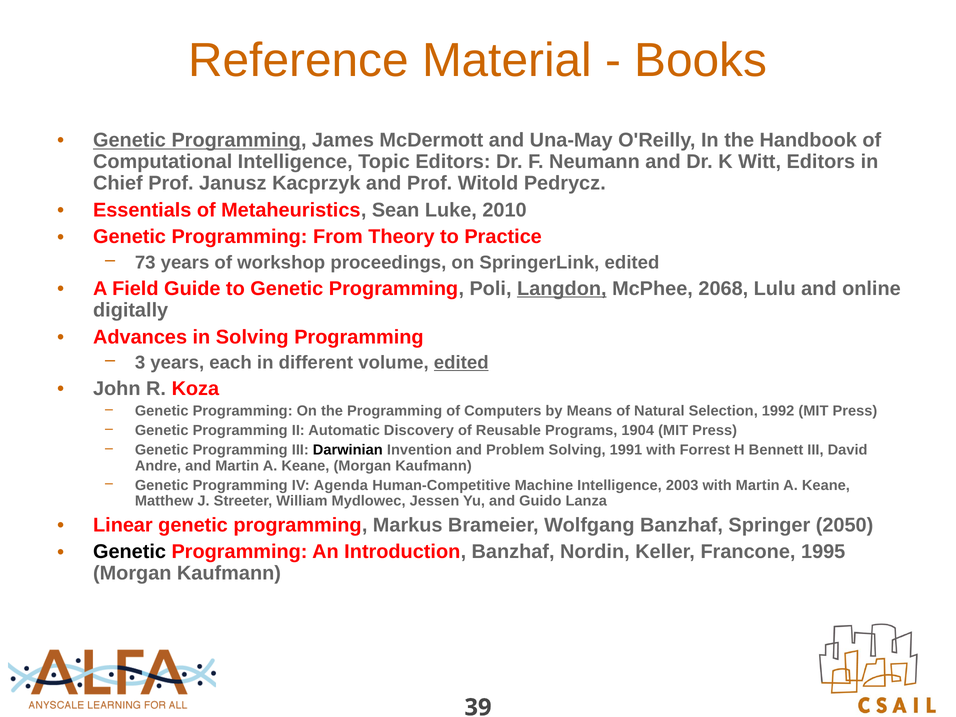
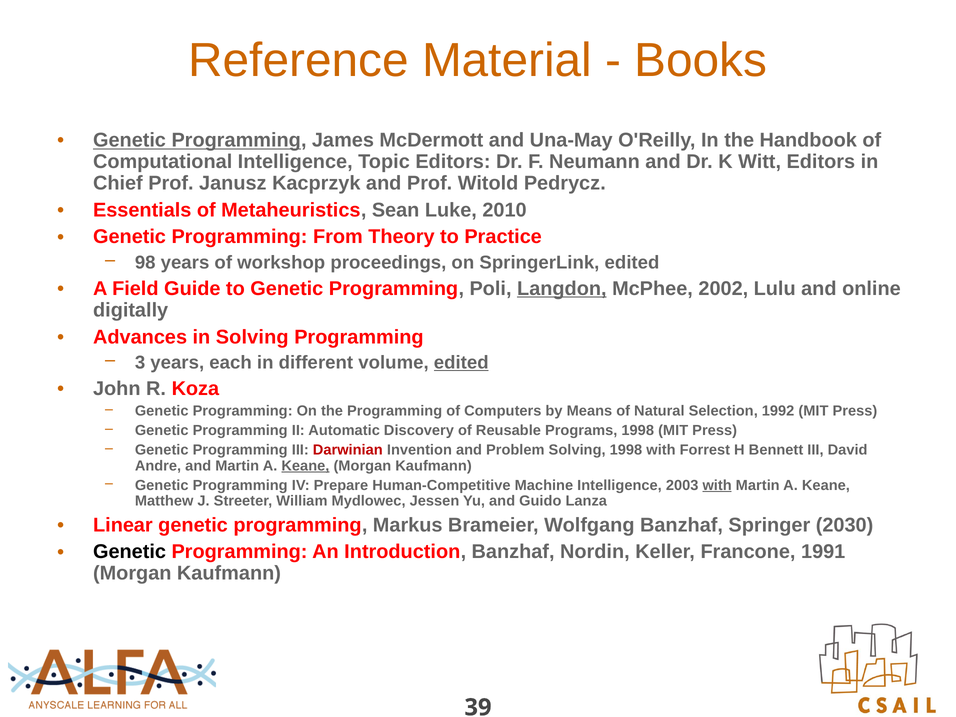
73: 73 -> 98 (145, 262)
2068: 2068 -> 2002 (723, 289)
Programs 1904: 1904 -> 1998 (638, 431)
Darwinian colour: black -> red (348, 450)
Solving 1991: 1991 -> 1998 (626, 450)
Keane underline: none -> present (305, 466)
Agenda: Agenda -> Prepare (341, 485)
with underline: none -> present (717, 485)
2050: 2050 -> 2030 (845, 525)
1995: 1995 -> 1991 (823, 552)
